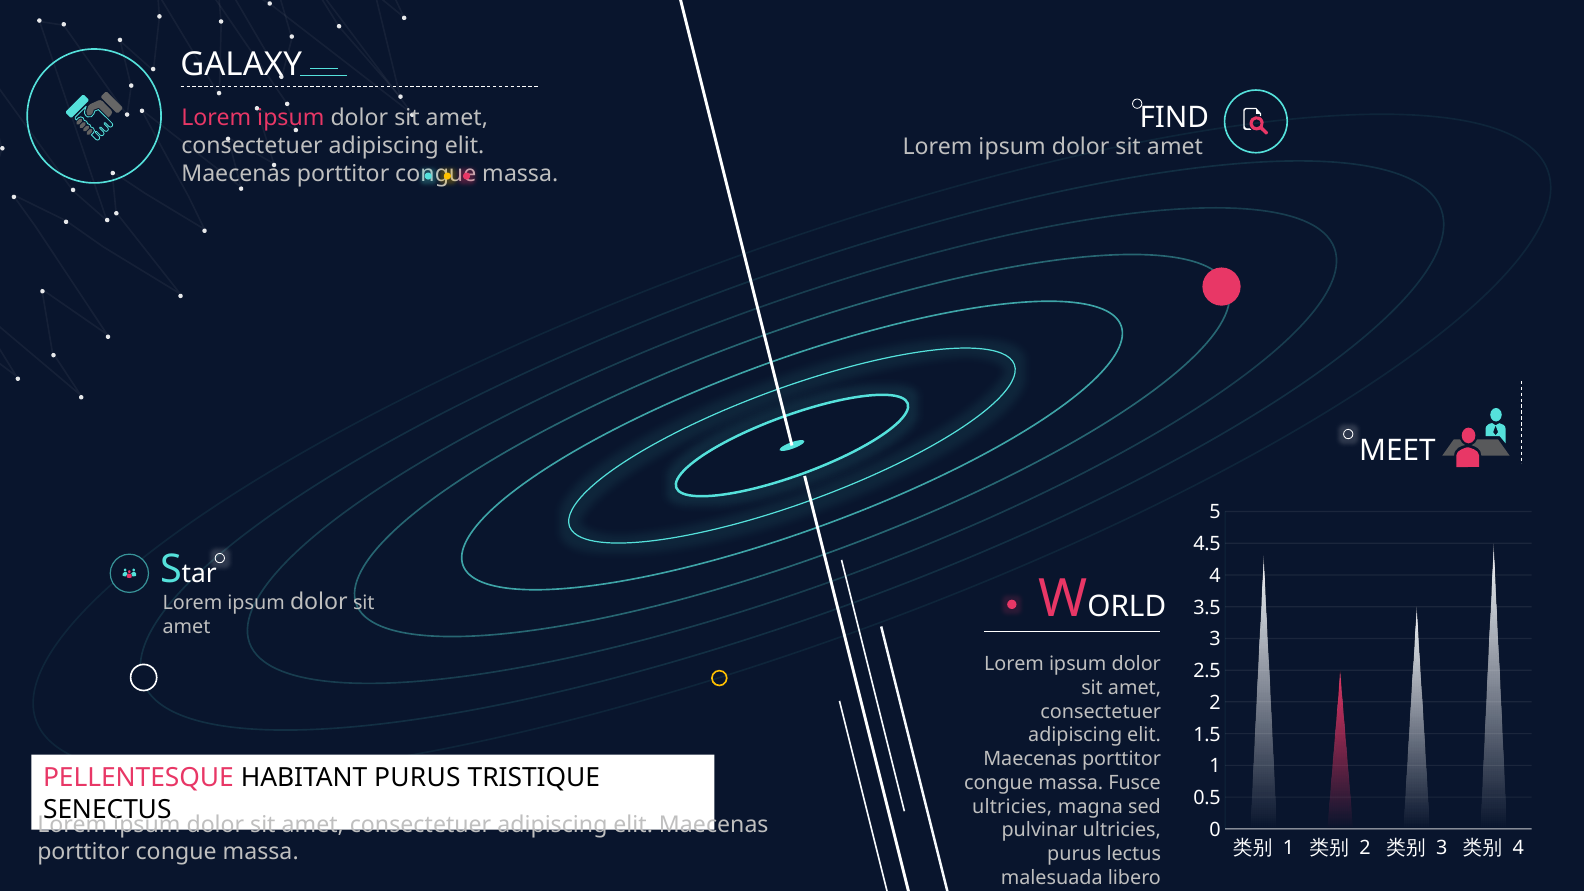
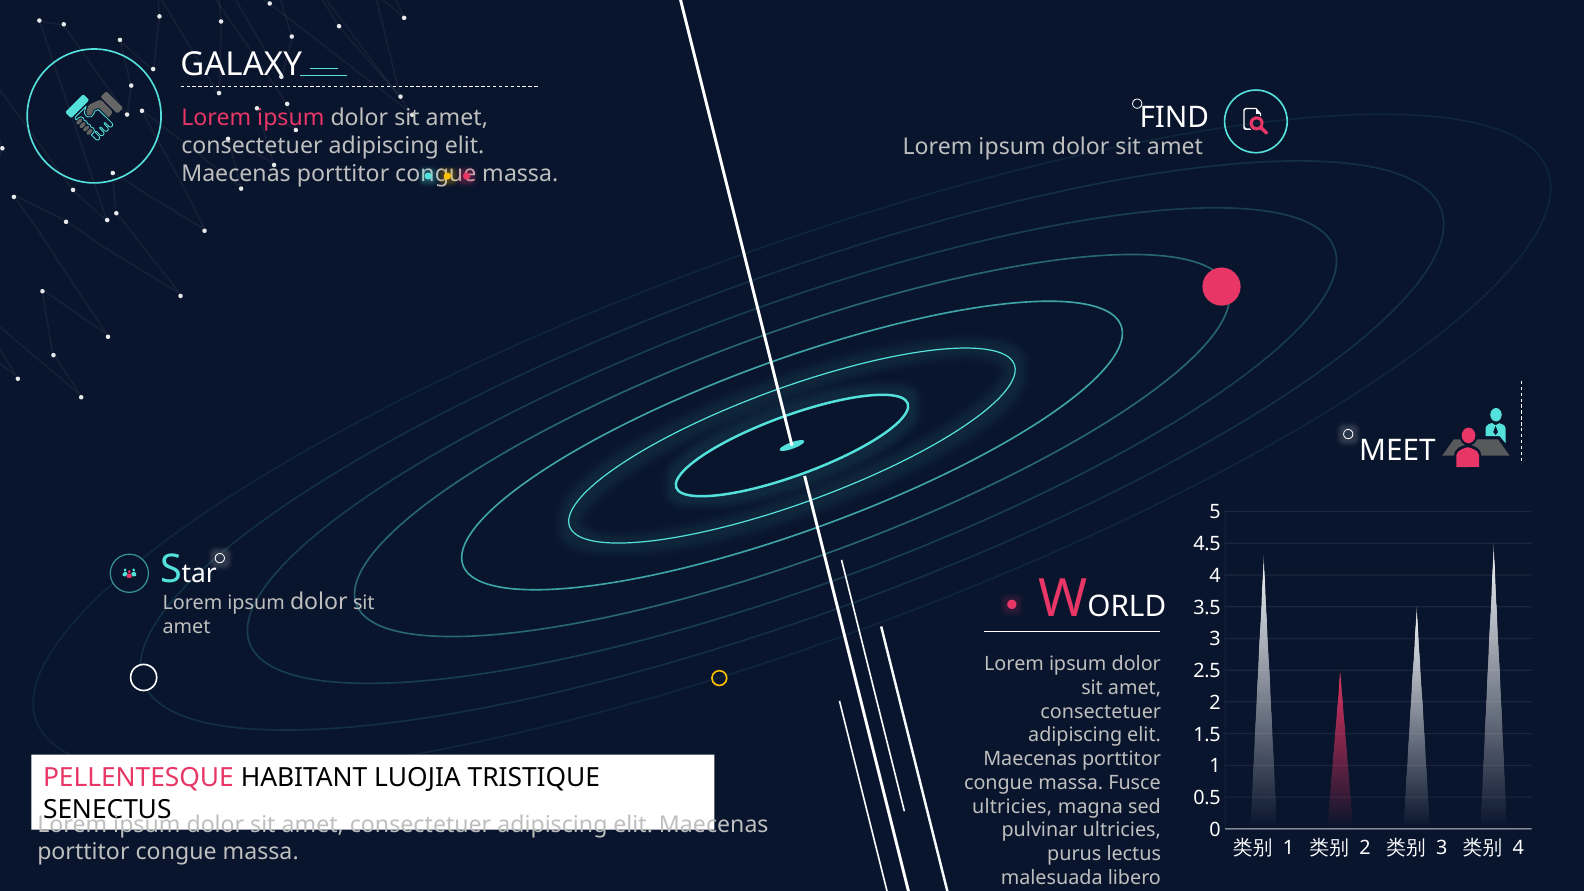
HABITANT PURUS: PURUS -> LUOJIA (417, 778)
